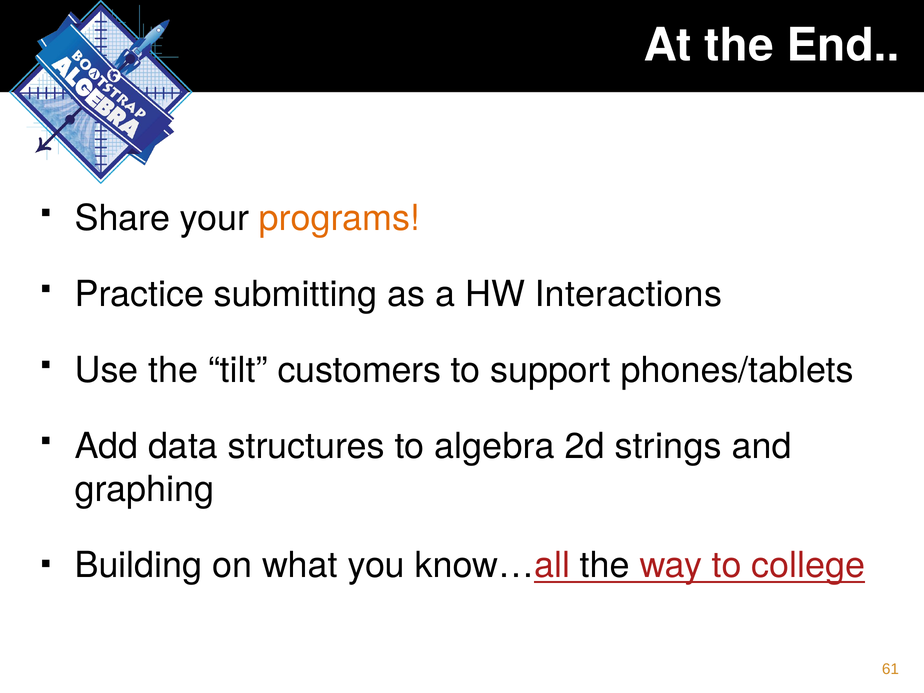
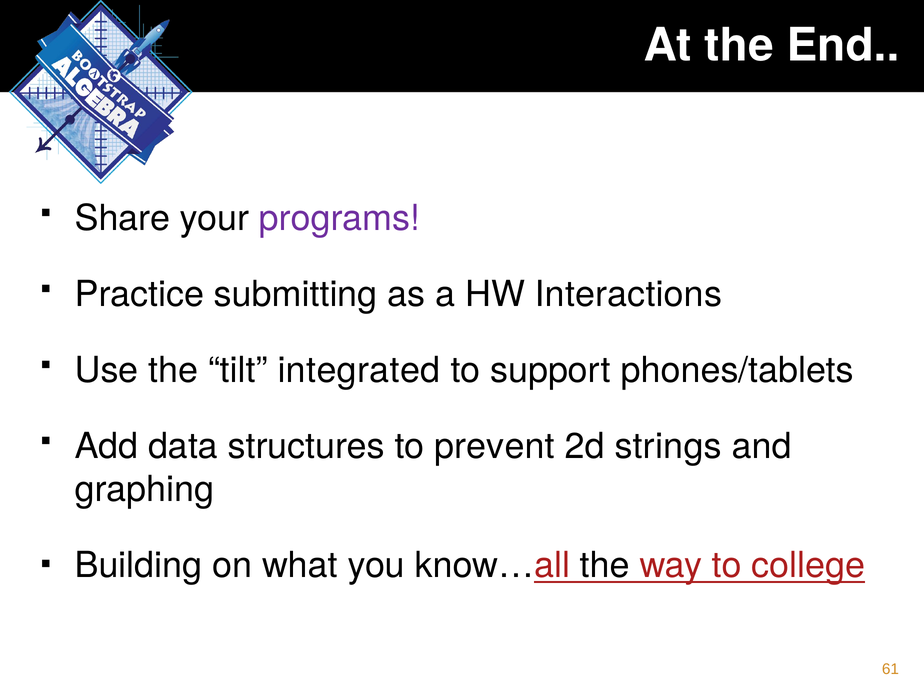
programs colour: orange -> purple (340, 218)
customers: customers -> integrated (359, 370)
algebra: algebra -> prevent (494, 446)
